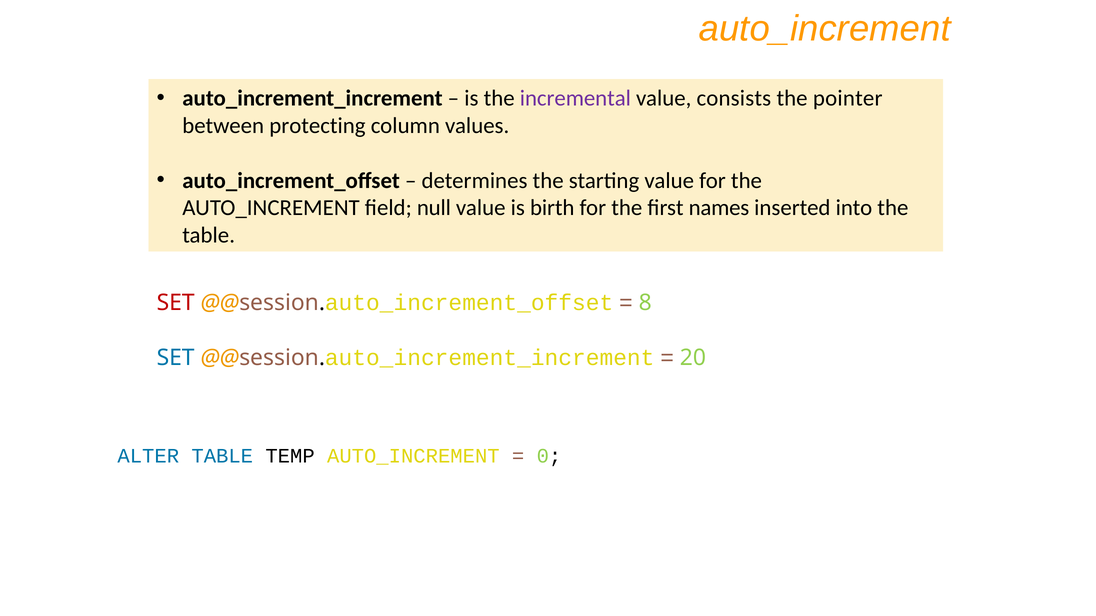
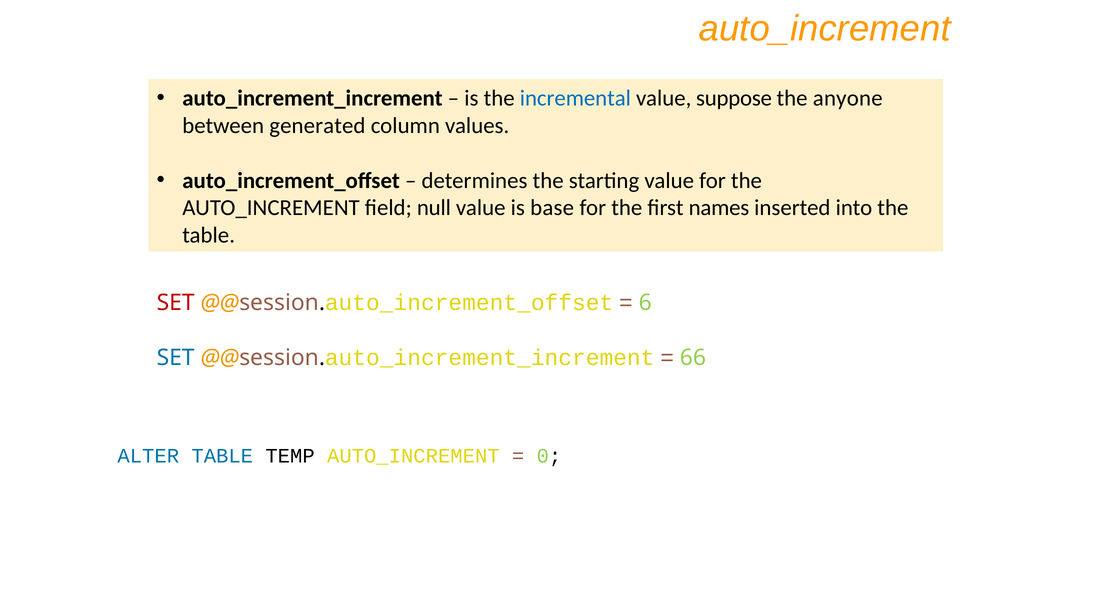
incremental colour: purple -> blue (575, 98)
consists: consists -> suppose (734, 98)
pointer: pointer -> anyone (848, 98)
protecting: protecting -> generated (317, 126)
birth: birth -> base (552, 208)
8: 8 -> 6 (645, 303)
20: 20 -> 66 (693, 358)
